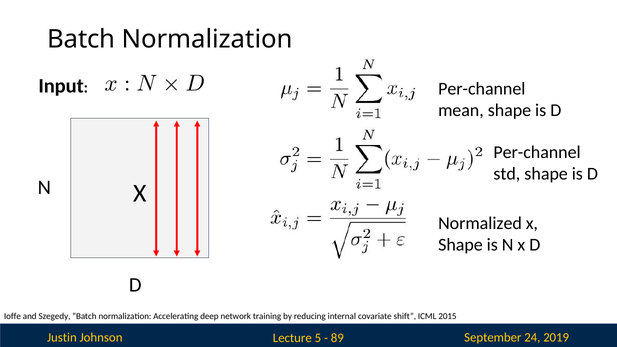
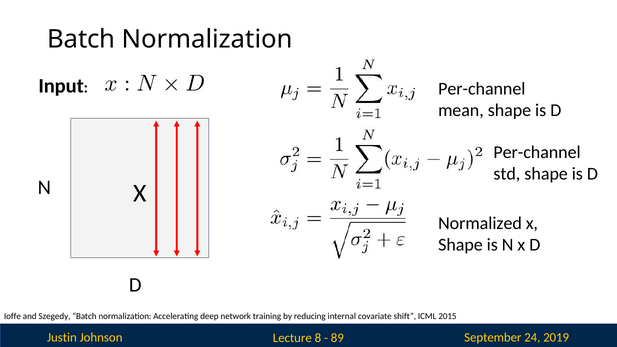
5: 5 -> 8 (318, 338)
